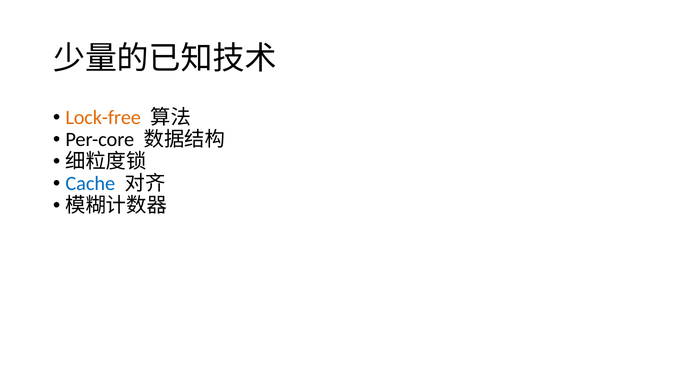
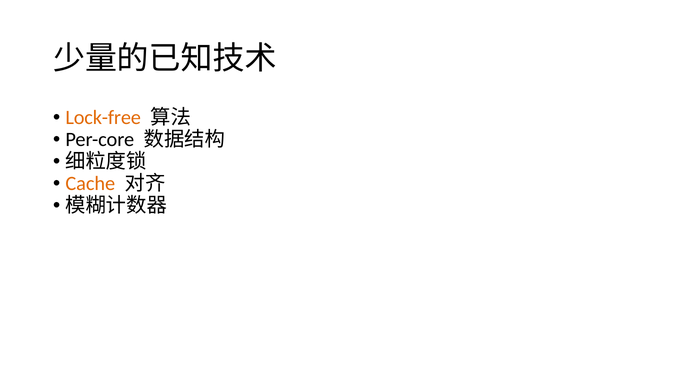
Cache colour: blue -> orange (90, 184)
